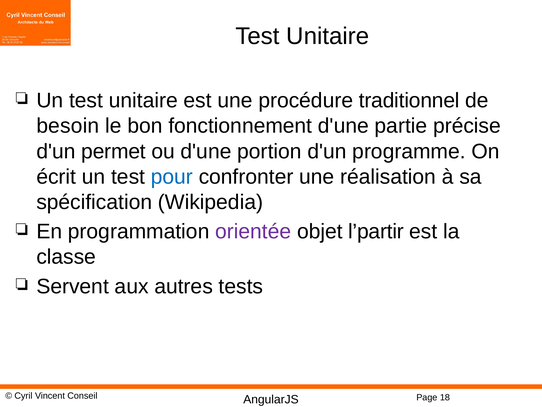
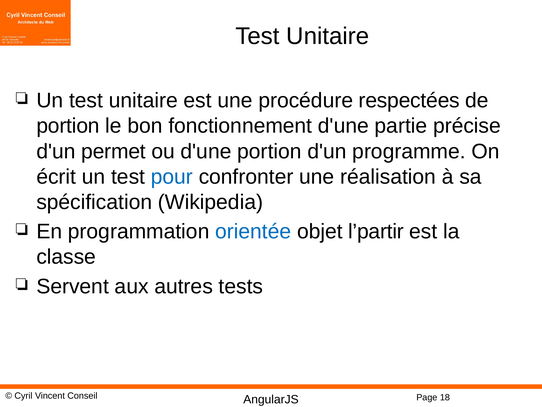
traditionnel: traditionnel -> respectées (409, 101)
besoin: besoin -> portion (68, 126)
orientée colour: purple -> blue (253, 231)
